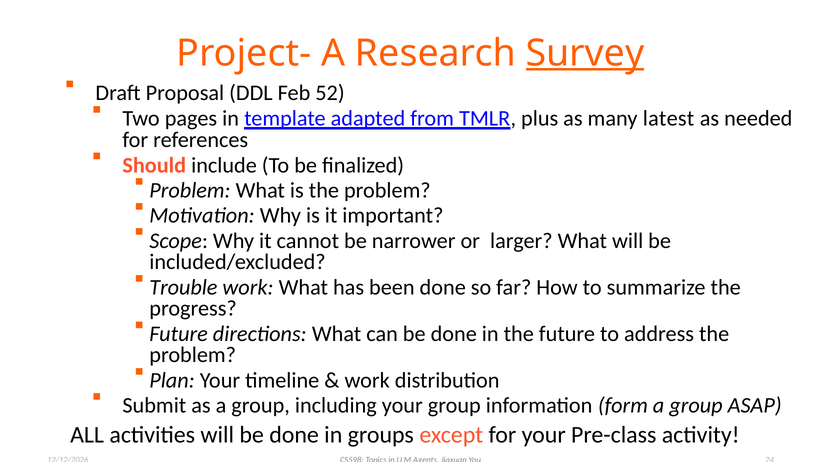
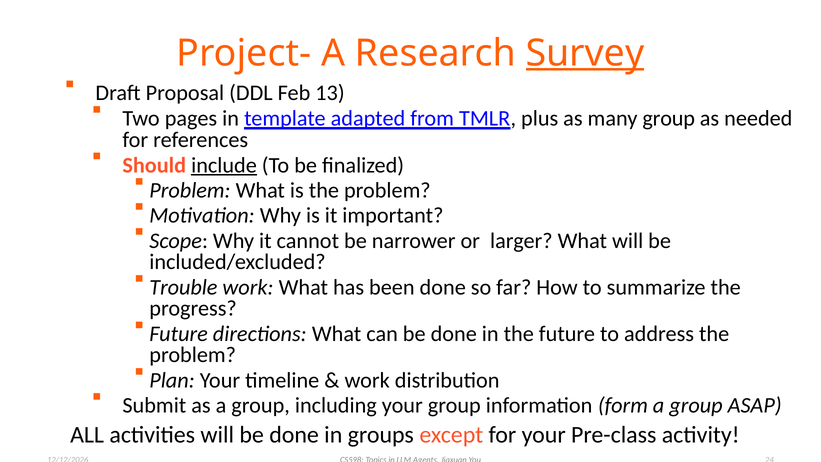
52: 52 -> 13 (330, 93)
many latest: latest -> group (669, 119)
include underline: none -> present (224, 165)
